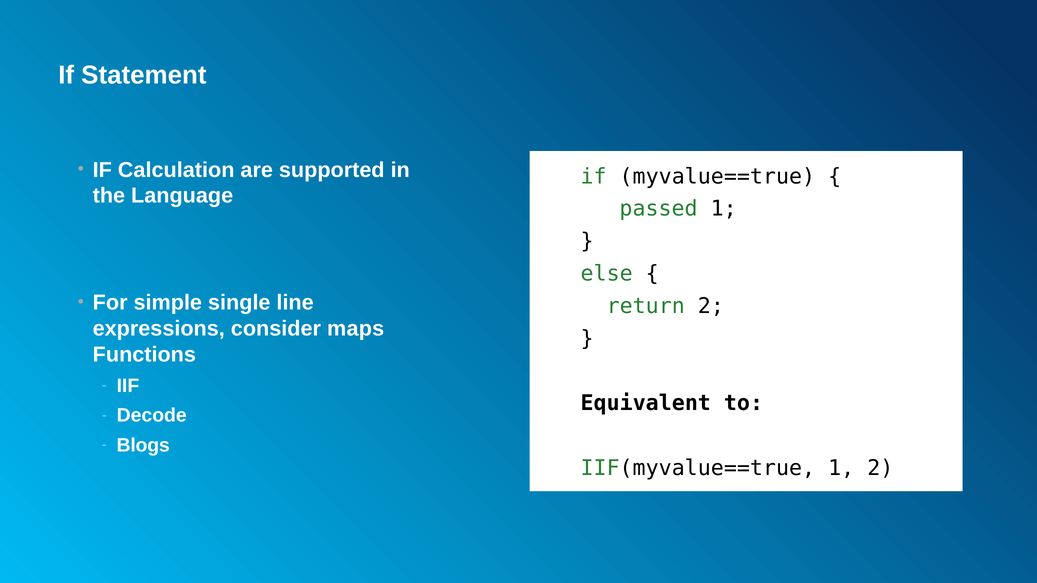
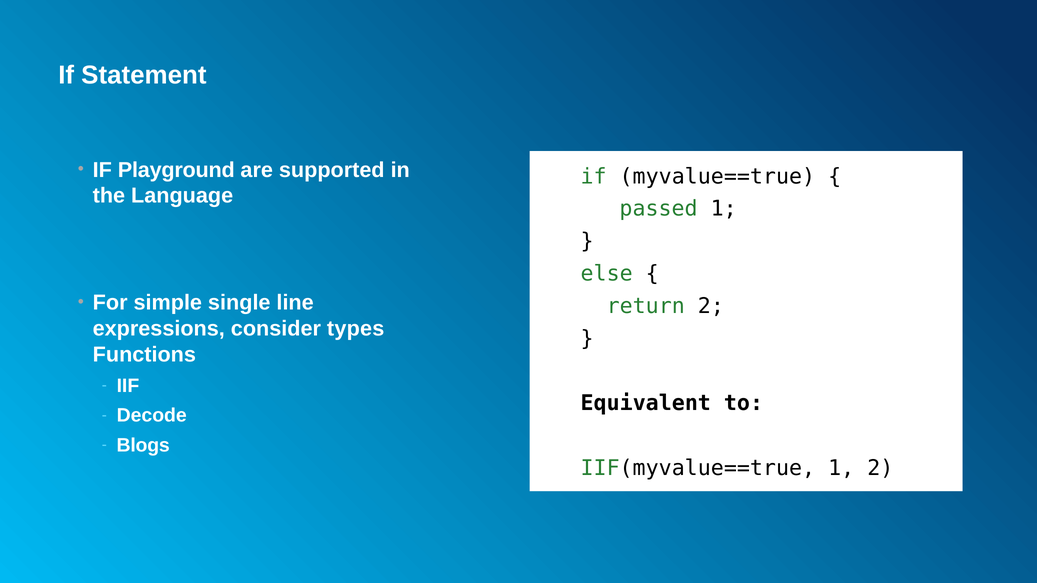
Calculation: Calculation -> Playground (176, 170)
maps: maps -> types (356, 329)
